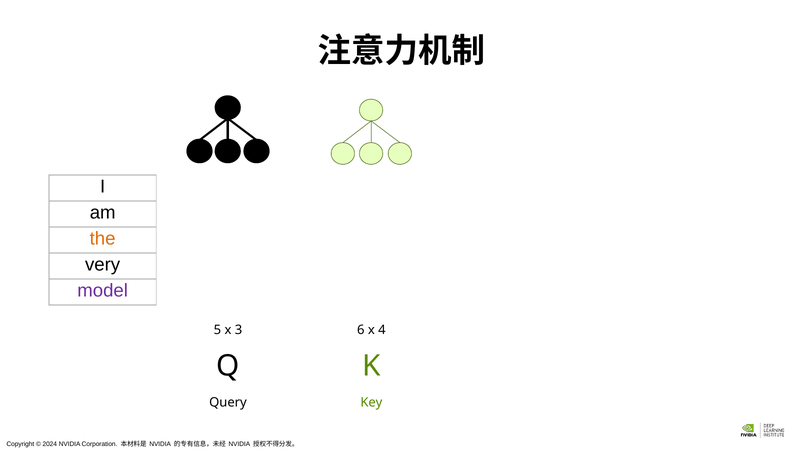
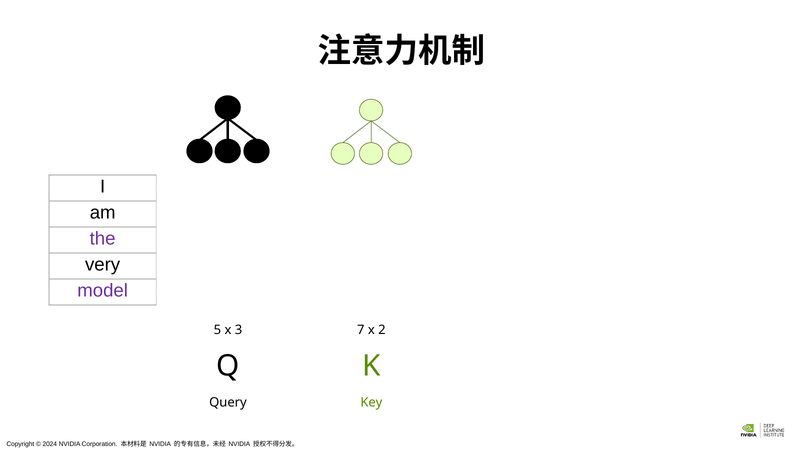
the colour: orange -> purple (103, 239)
6: 6 -> 7 (361, 330)
4: 4 -> 2 (382, 330)
